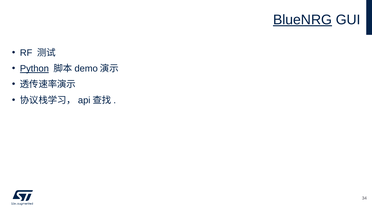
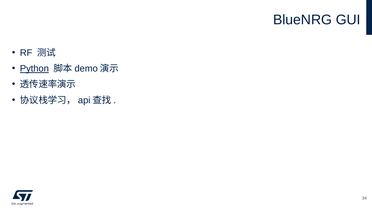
BlueNRG underline: present -> none (302, 20)
